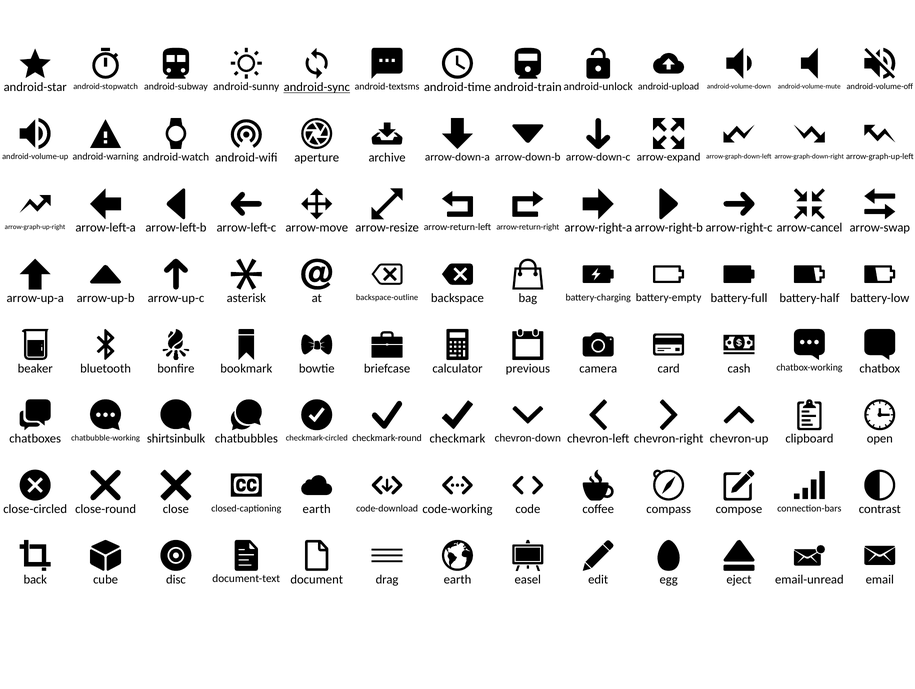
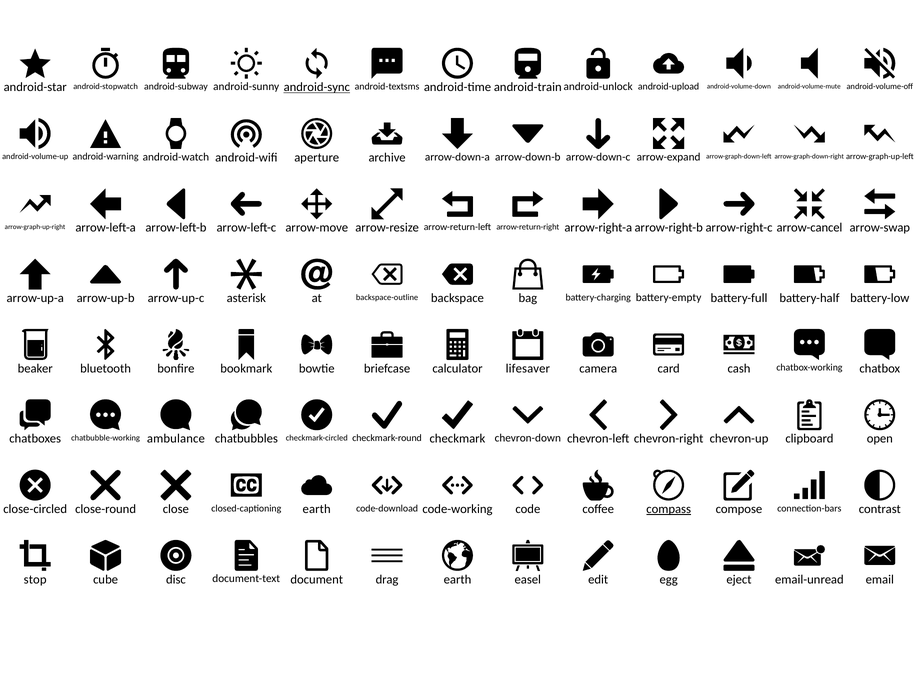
previous: previous -> lifesaver (528, 369)
shirtsinbulk: shirtsinbulk -> ambulance (176, 439)
compass underline: none -> present (669, 510)
back: back -> stop (35, 580)
